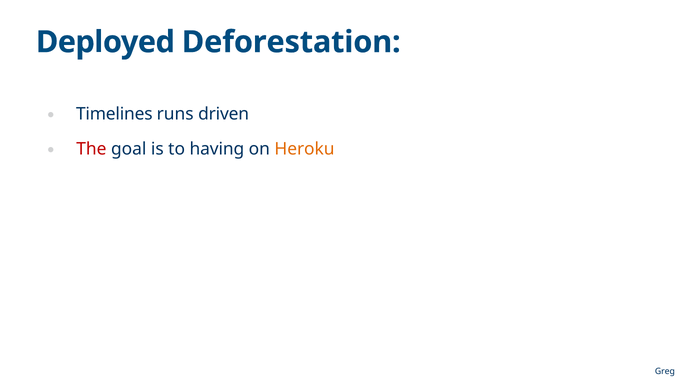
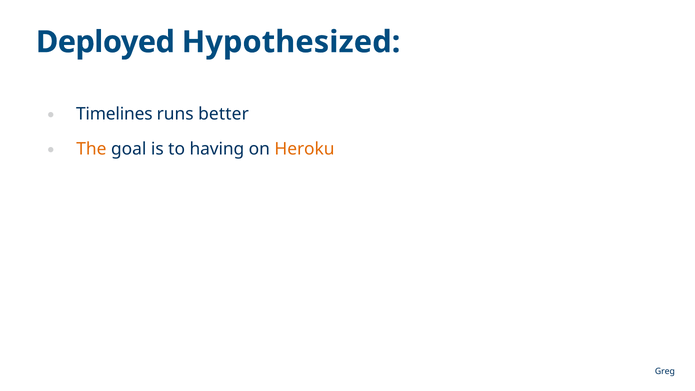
Deforestation: Deforestation -> Hypothesized (291, 42)
driven: driven -> better (223, 114)
The colour: red -> orange (91, 149)
